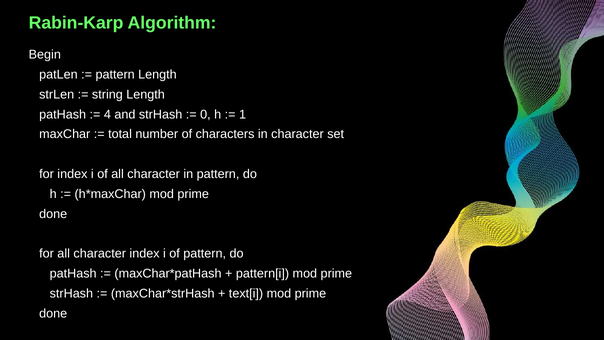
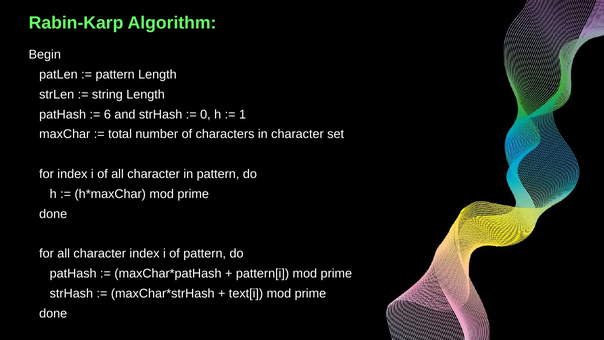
4: 4 -> 6 (107, 114)
